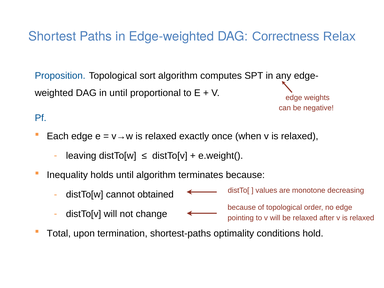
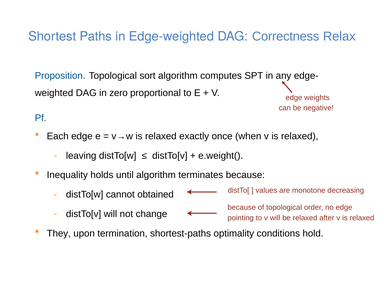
in until: until -> zero (119, 93)
Total: Total -> They (59, 233)
